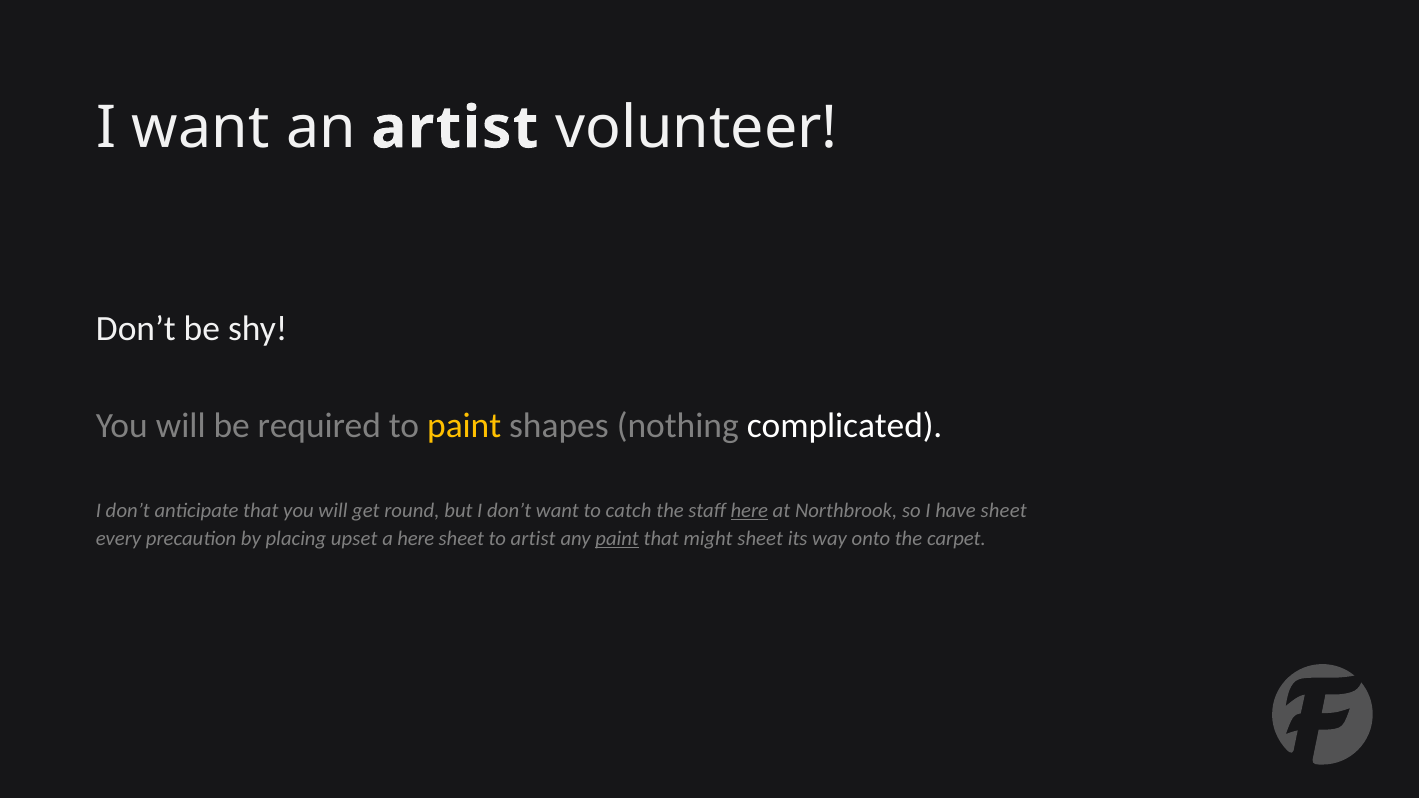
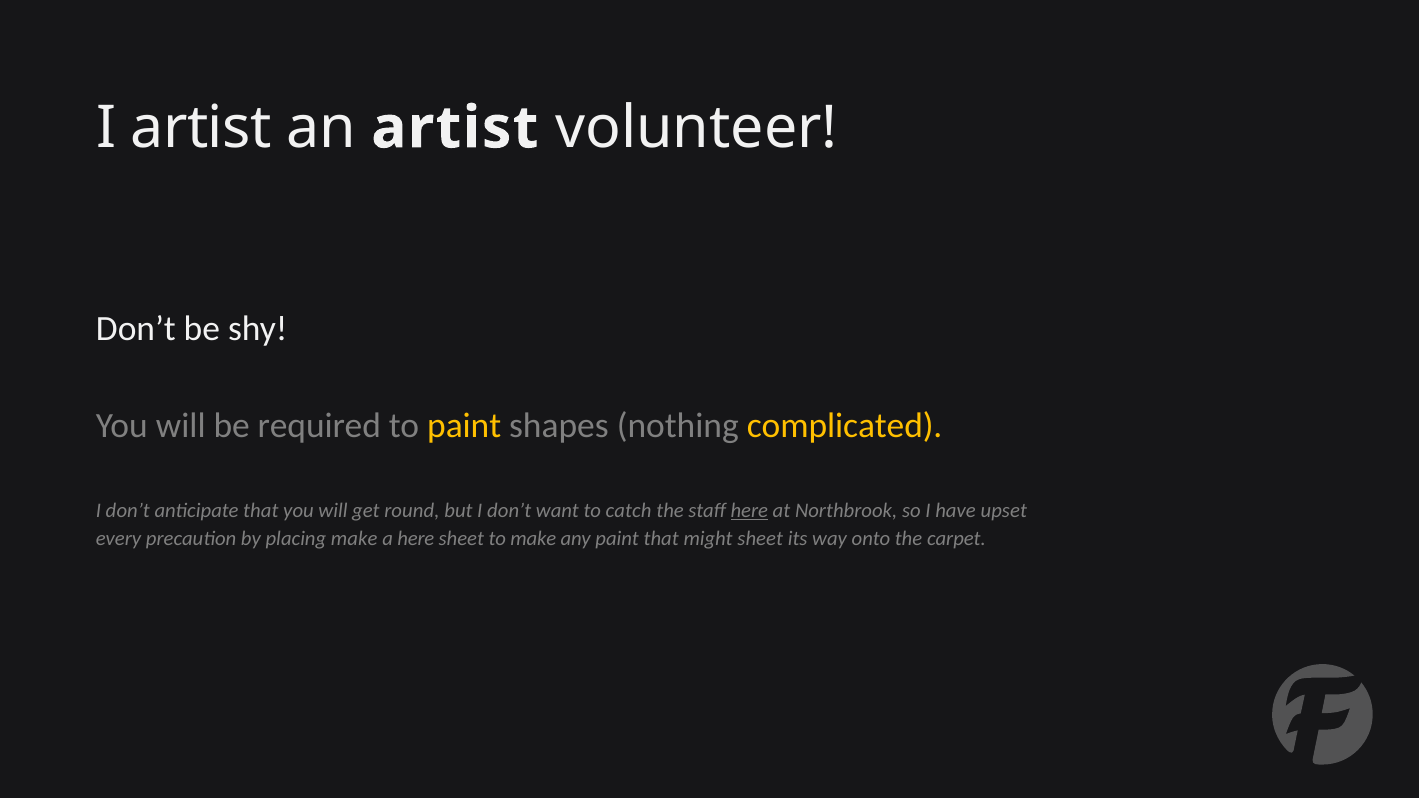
I want: want -> artist (201, 128)
complicated colour: white -> yellow (845, 426)
have sheet: sheet -> upset (1004, 510)
placing upset: upset -> make (354, 539)
to artist: artist -> make (533, 539)
paint underline: present -> none (617, 539)
